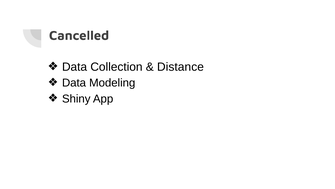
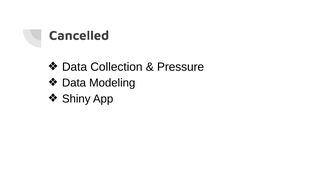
Distance: Distance -> Pressure (181, 67)
